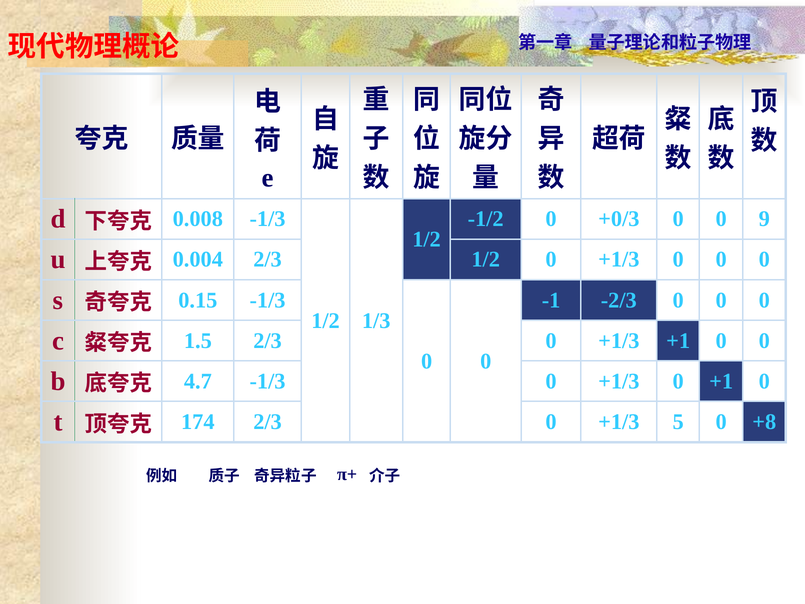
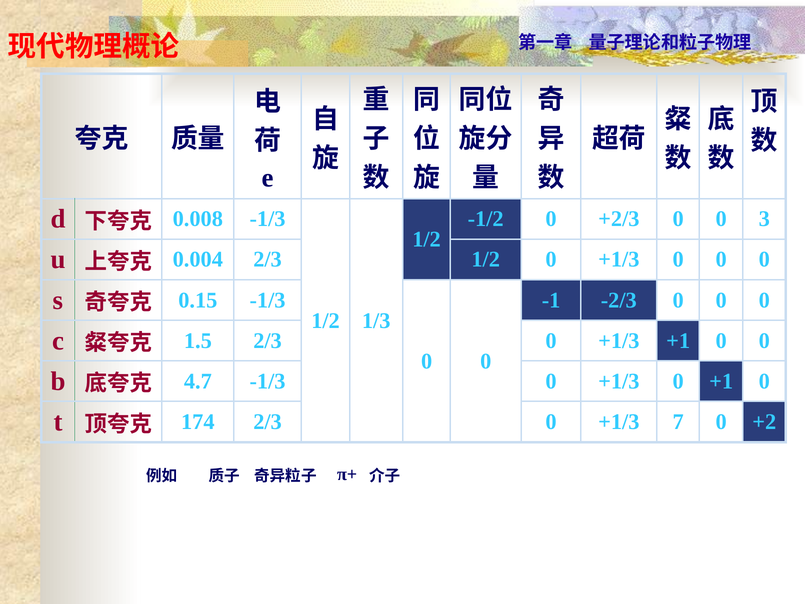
+0/3: +0/3 -> +2/3 (619, 219)
9: 9 -> 3 (764, 219)
5: 5 -> 7 (678, 422)
+8: +8 -> +2 (764, 422)
